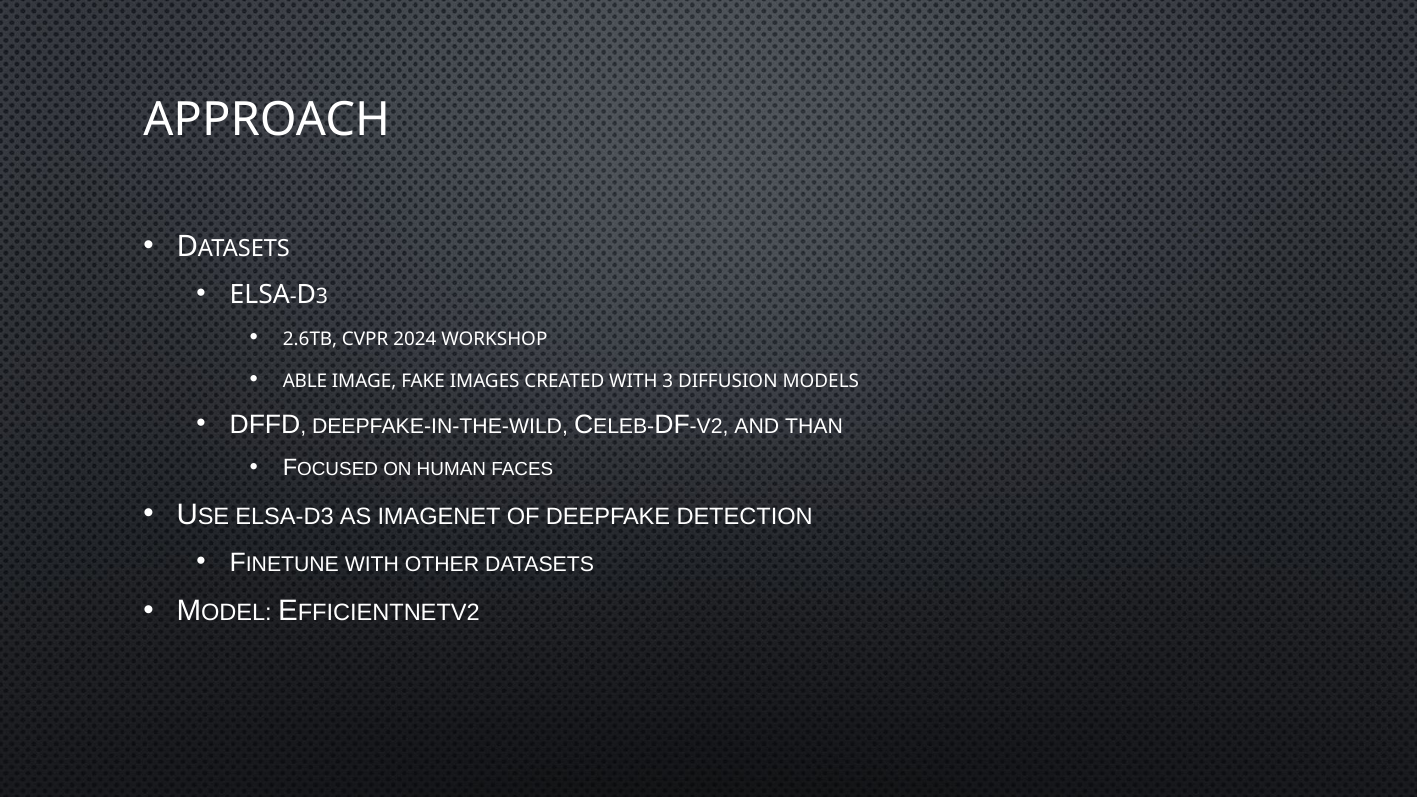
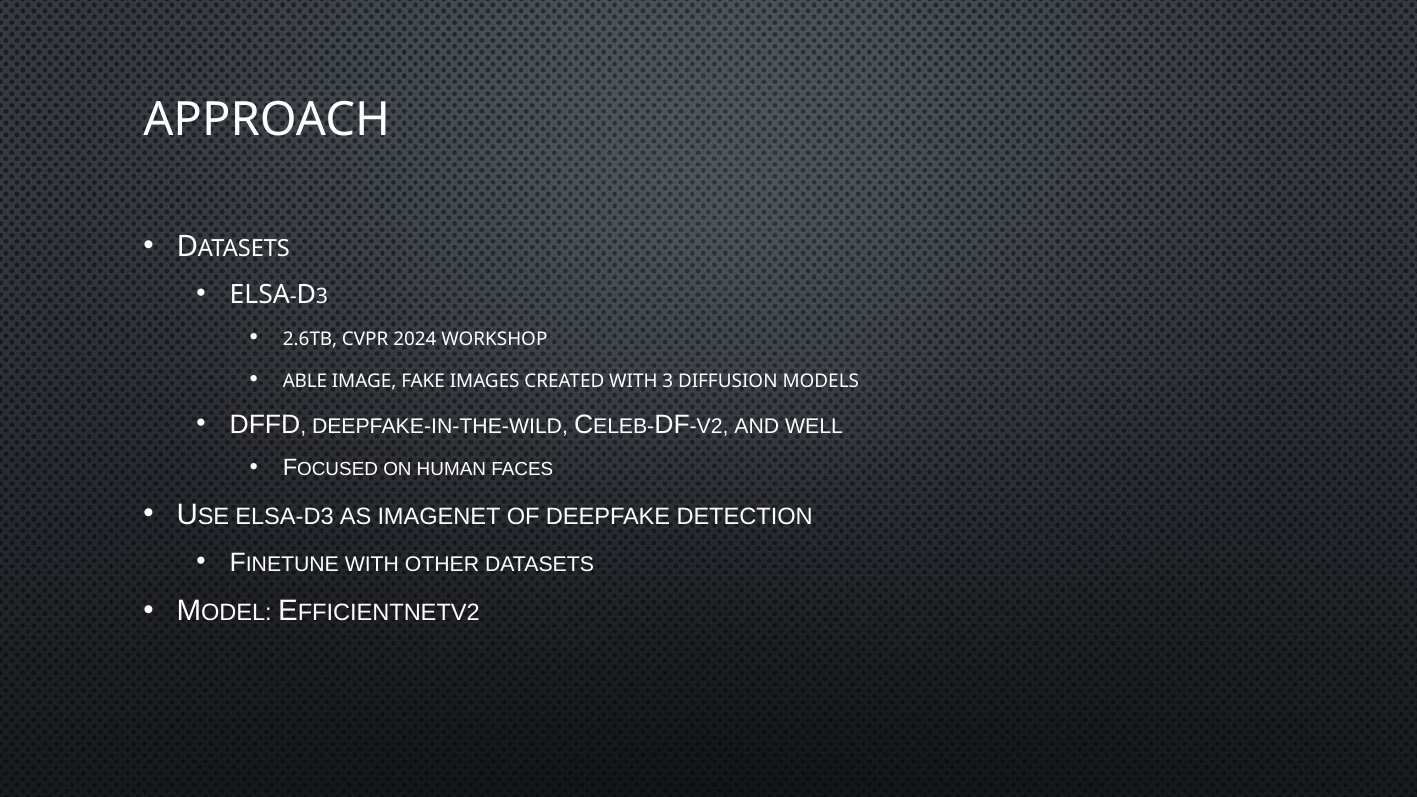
THAN: THAN -> WELL (814, 426)
